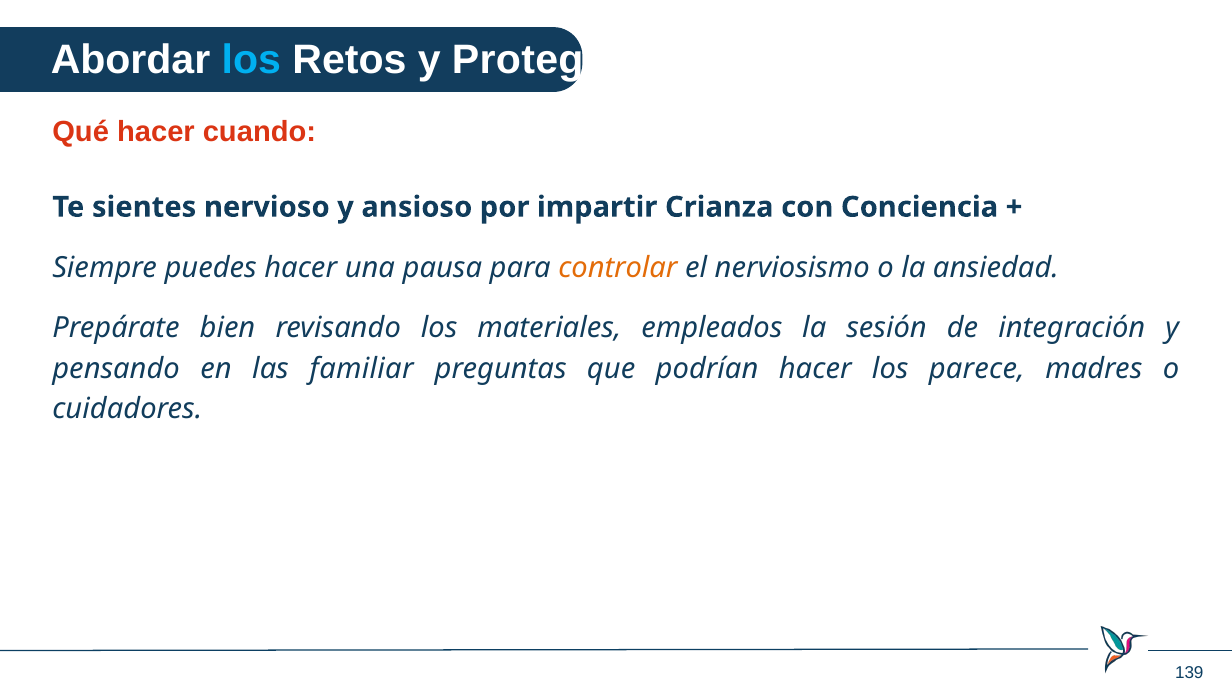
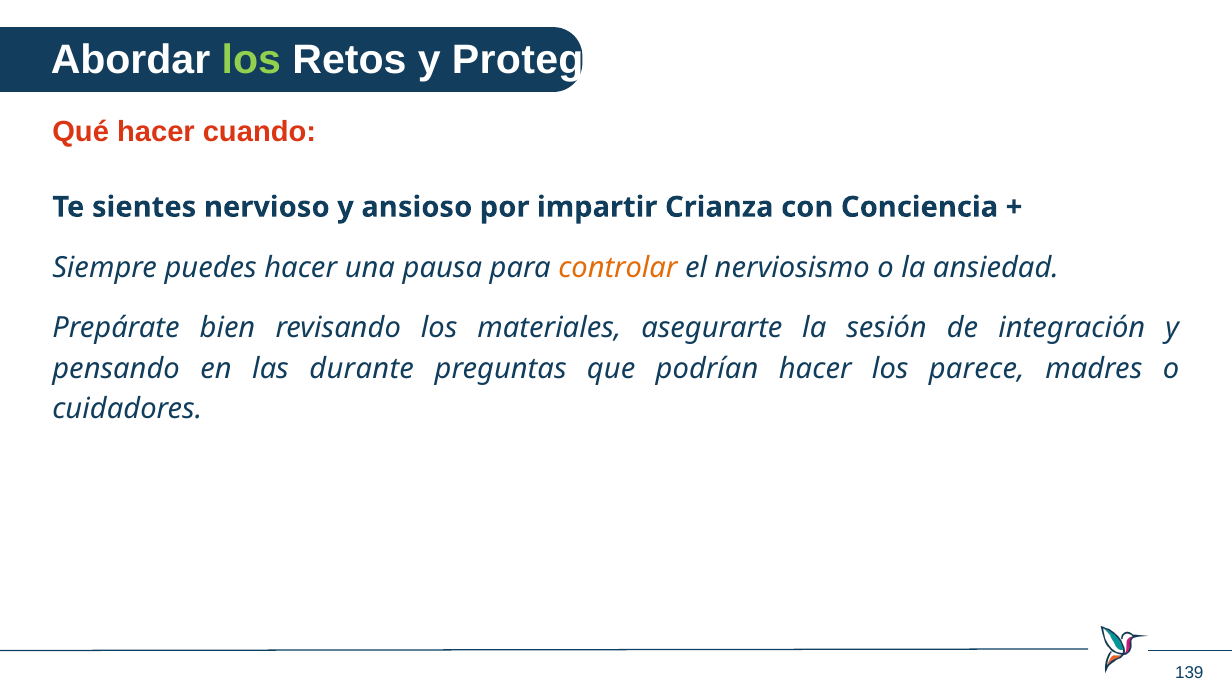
los colour: light blue -> light green (251, 60)
empleados: empleados -> asegurarte (712, 328)
familiar: familiar -> durante (362, 368)
